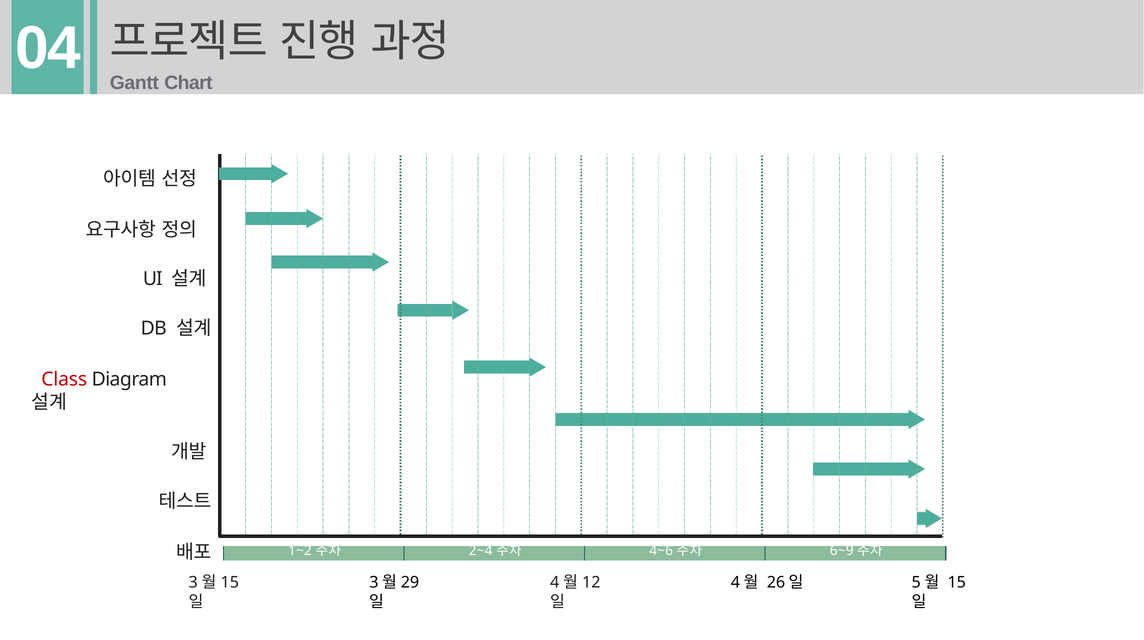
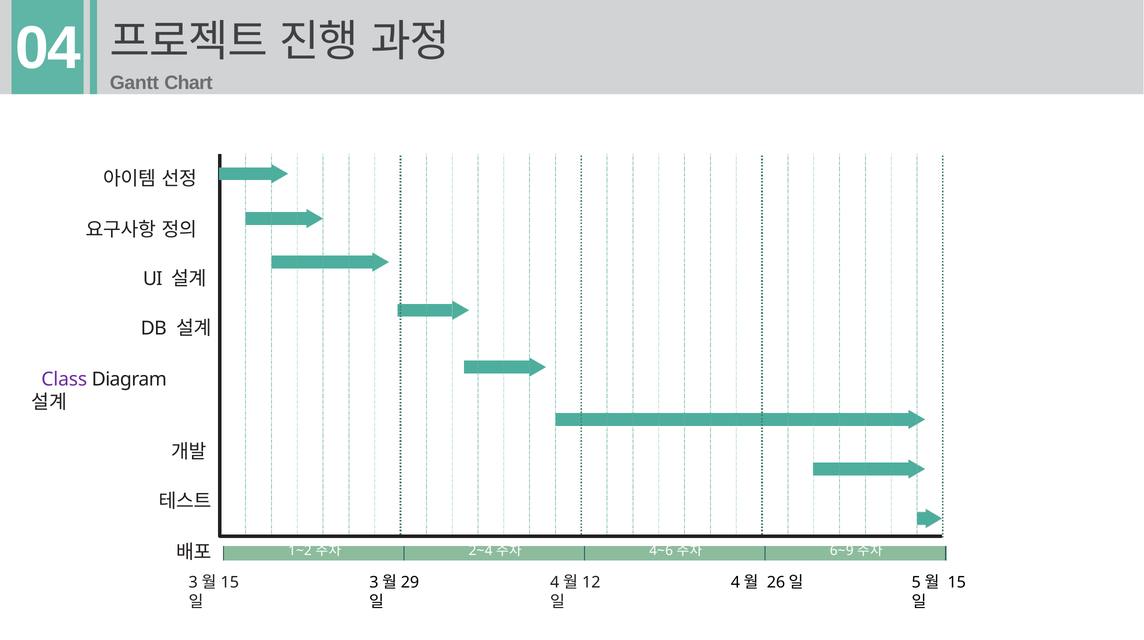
Class colour: red -> purple (64, 380)
